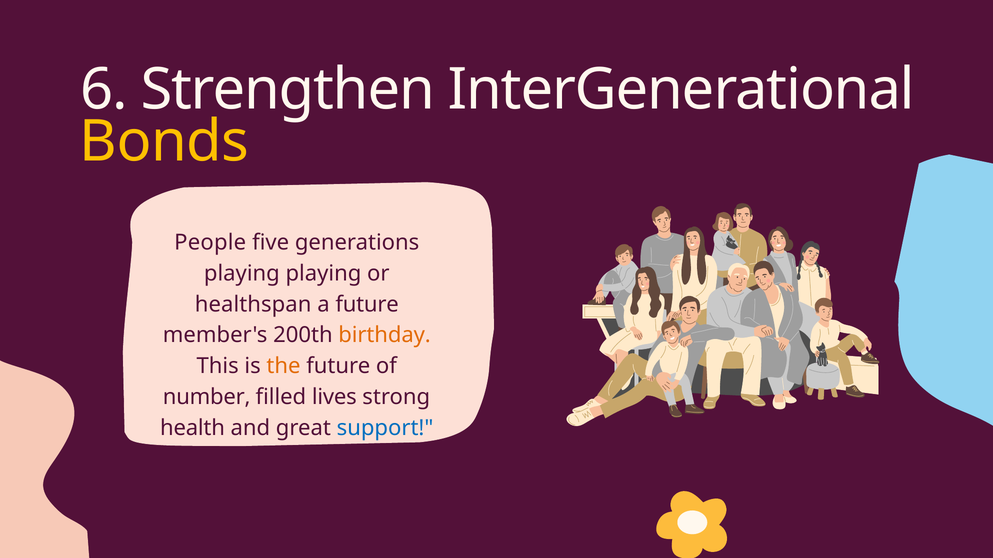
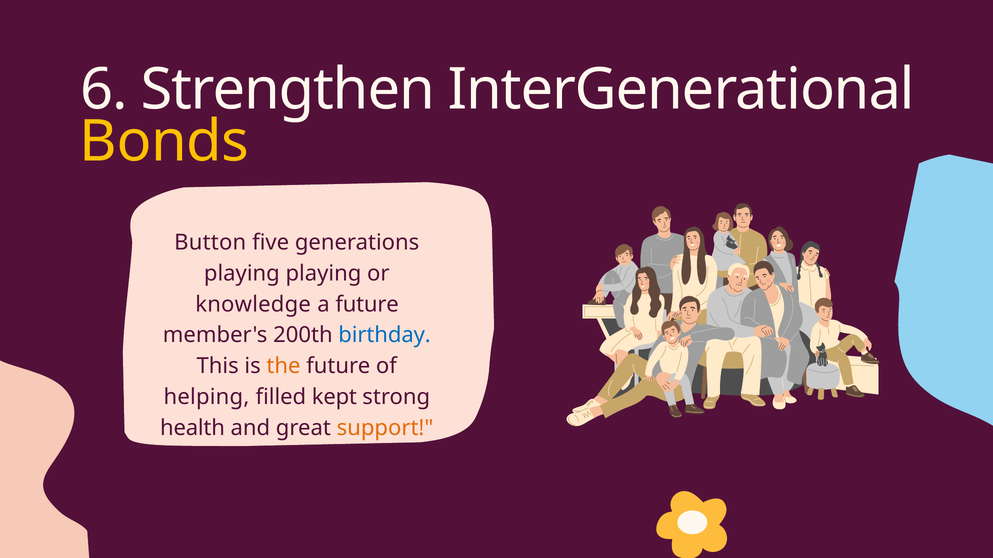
People: People -> Button (210, 243)
healthspan: healthspan -> knowledge (253, 305)
birthday colour: orange -> blue (385, 336)
number: number -> helping (206, 397)
lives: lives -> kept (334, 397)
support colour: blue -> orange (385, 428)
